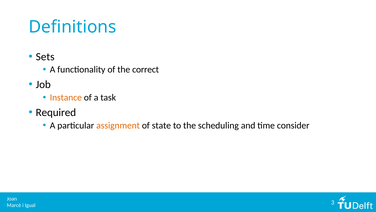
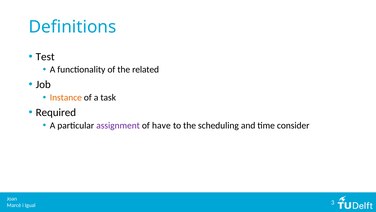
Sets: Sets -> Test (45, 56)
correct: correct -> related (146, 69)
assignment colour: orange -> purple (118, 125)
state: state -> have (161, 125)
